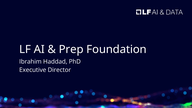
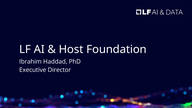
Prep: Prep -> Host (71, 49)
